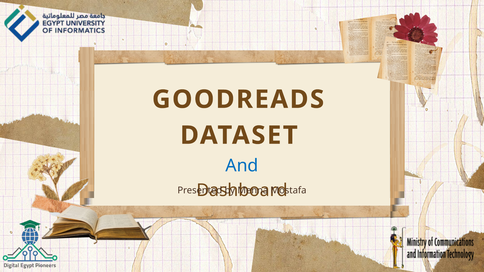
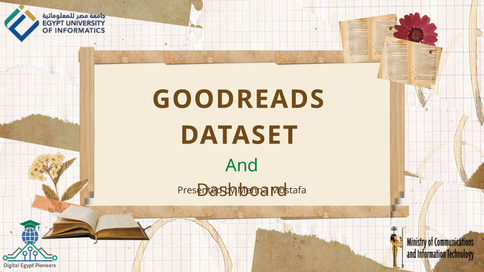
And colour: blue -> green (242, 166)
